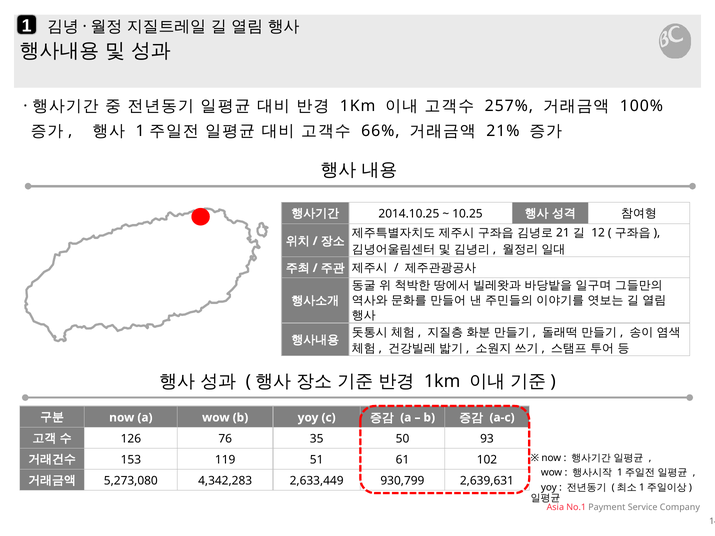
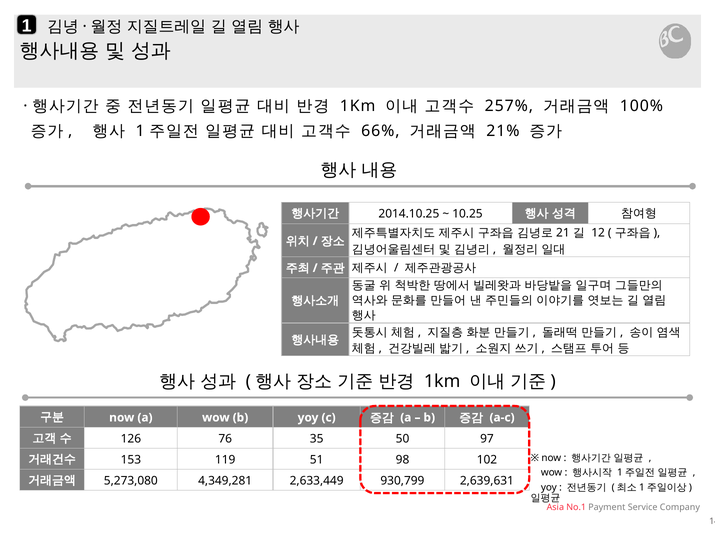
93: 93 -> 97 (487, 439)
61: 61 -> 98 (403, 460)
4,342,283: 4,342,283 -> 4,349,281 (225, 481)
